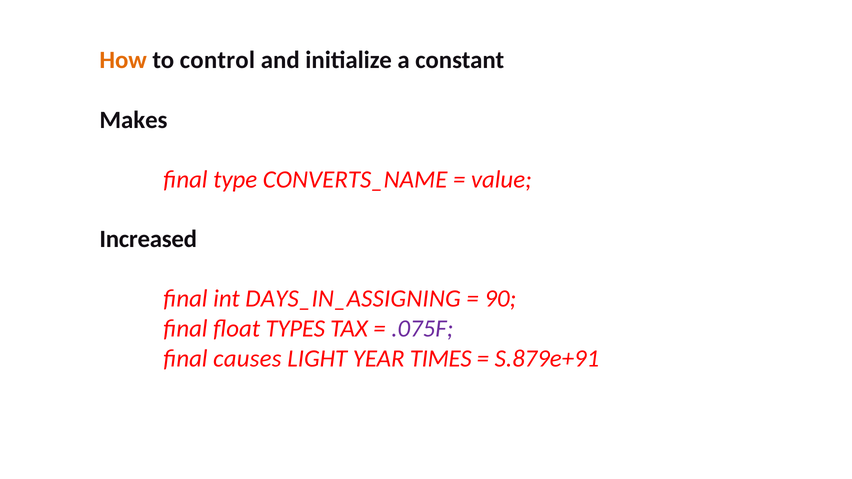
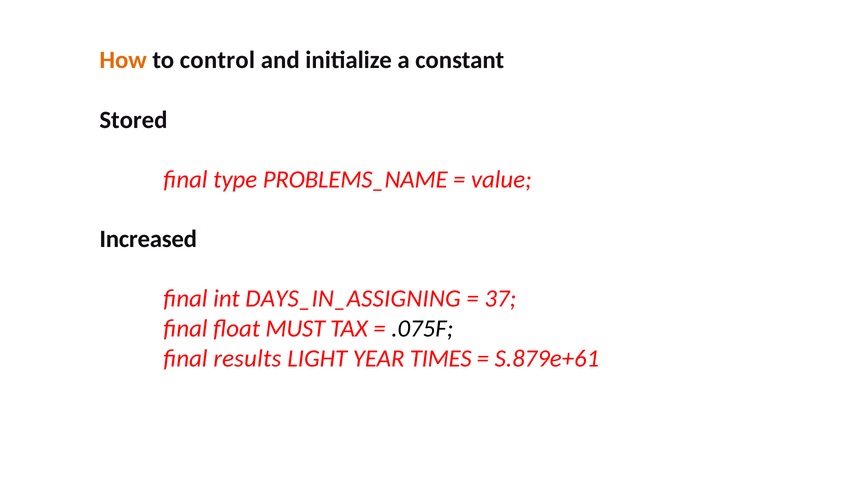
Makes: Makes -> Stored (133, 120)
CONVERTS_NAME: CONVERTS_NAME -> PROBLEMS_NAME (355, 180)
90: 90 -> 37 (500, 299)
TYPES: TYPES -> MUST (295, 329)
.075F colour: purple -> black (422, 329)
causes: causes -> results (247, 359)
S.879e+91: S.879e+91 -> S.879e+61 (547, 359)
